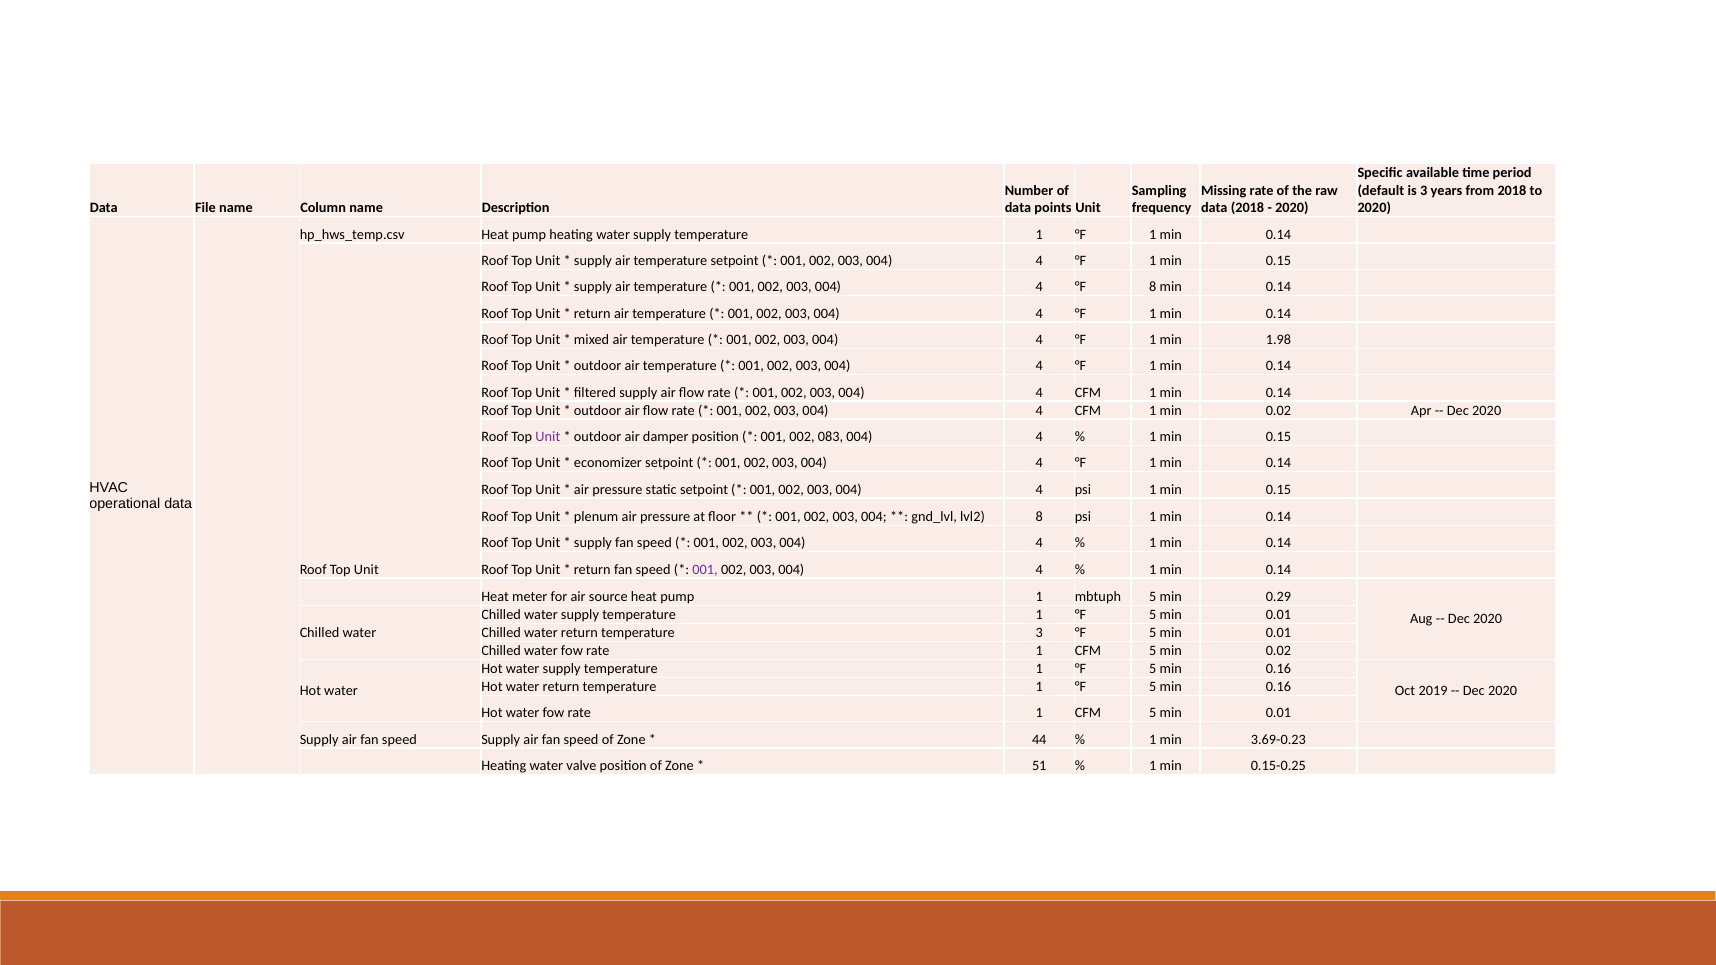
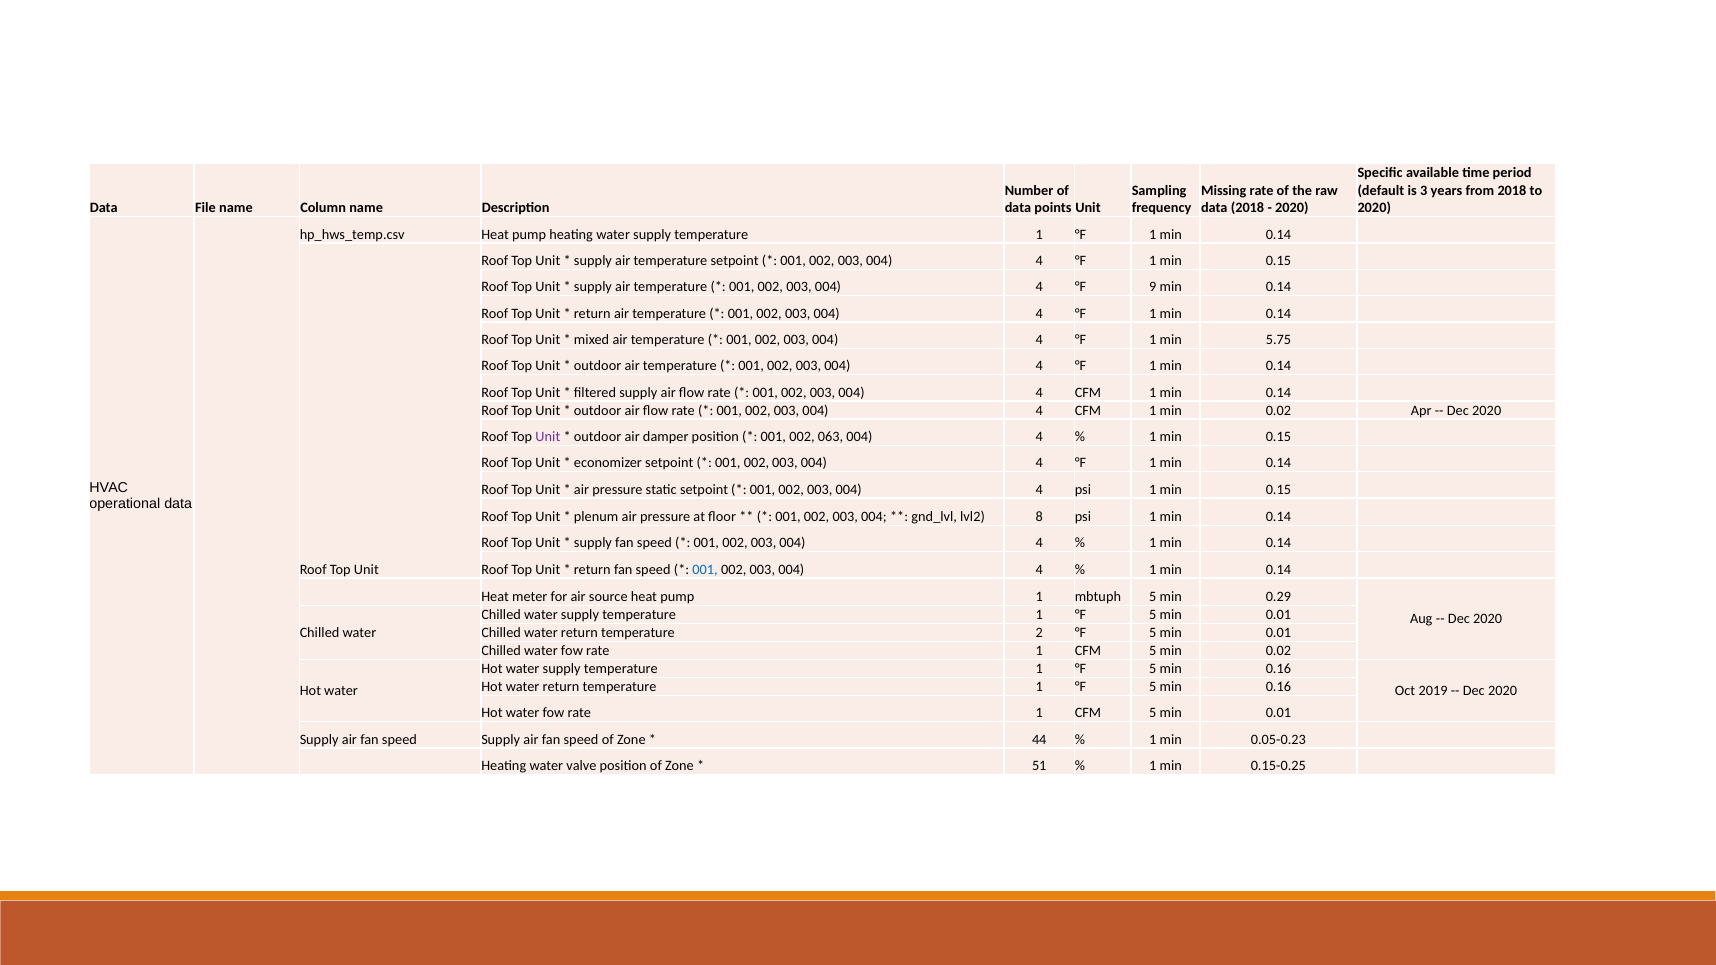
°F 8: 8 -> 9 (1153, 287)
1.98: 1.98 -> 5.75 (1278, 340)
083: 083 -> 063 (831, 437)
001 colour: purple -> blue (705, 570)
temperature 3: 3 -> 2 (1039, 633)
3.69-0.23: 3.69-0.23 -> 0.05-0.23 (1278, 740)
